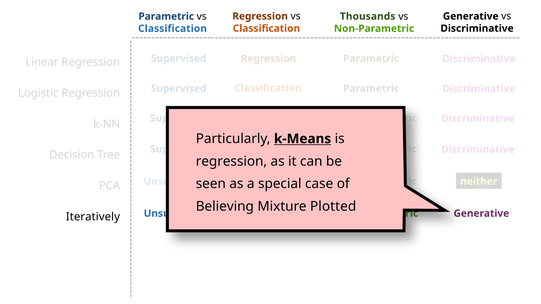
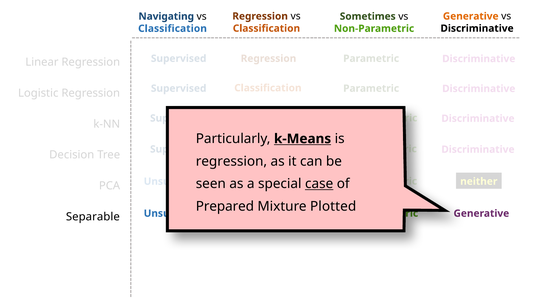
Generative colour: black -> orange (471, 16)
Parametric: Parametric -> Navigating (166, 16)
Thousands: Thousands -> Sometimes (368, 16)
case underline: none -> present (319, 184)
Believing: Believing -> Prepared (225, 207)
Iteratively: Iteratively -> Separable (93, 217)
